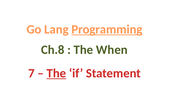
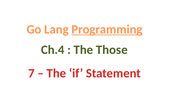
Ch.8: Ch.8 -> Ch.4 (53, 50)
When: When -> Those (112, 50)
The underline: present -> none (56, 73)
